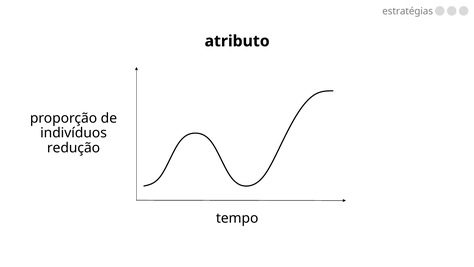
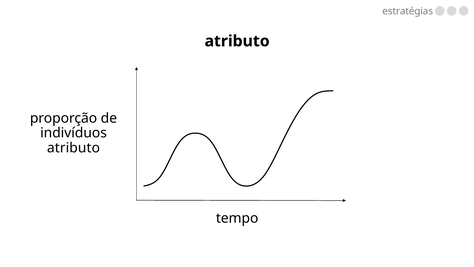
redução: redução -> atributo (73, 148)
